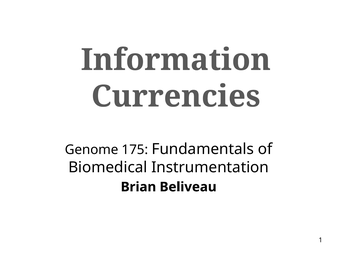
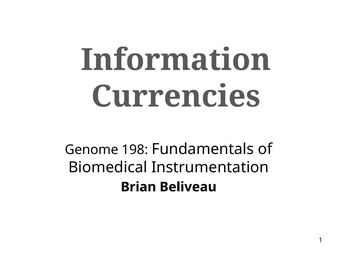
175: 175 -> 198 (135, 150)
